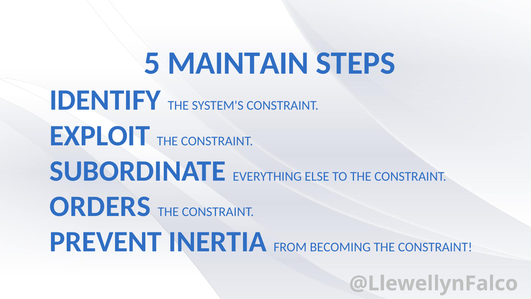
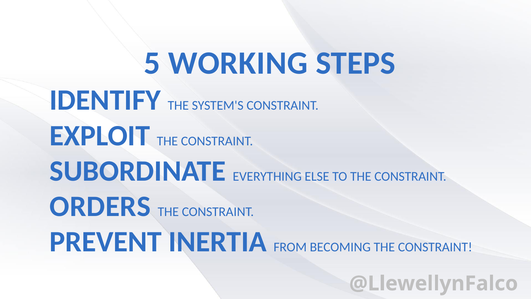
MAINTAIN: MAINTAIN -> WORKING (238, 63)
